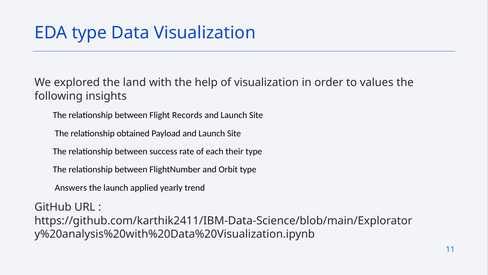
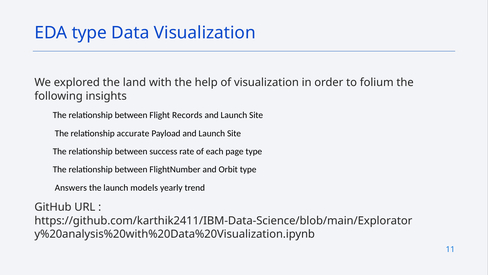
values: values -> folium (377, 82)
obtained: obtained -> accurate (133, 133)
their: their -> page (235, 151)
applied: applied -> models (144, 187)
